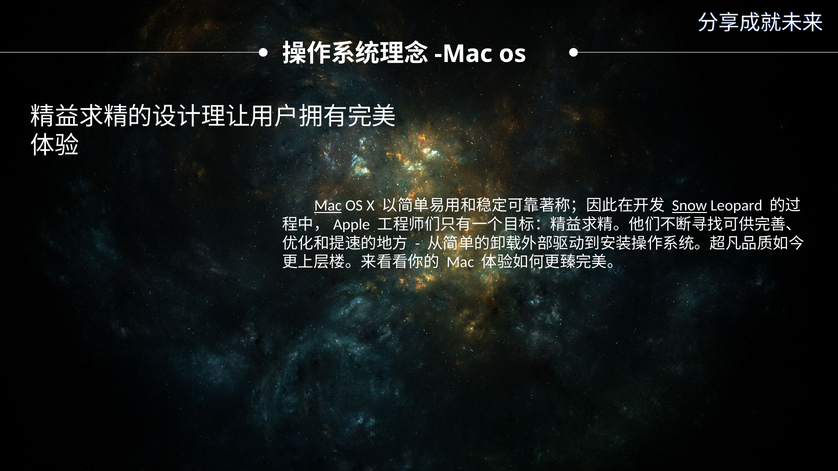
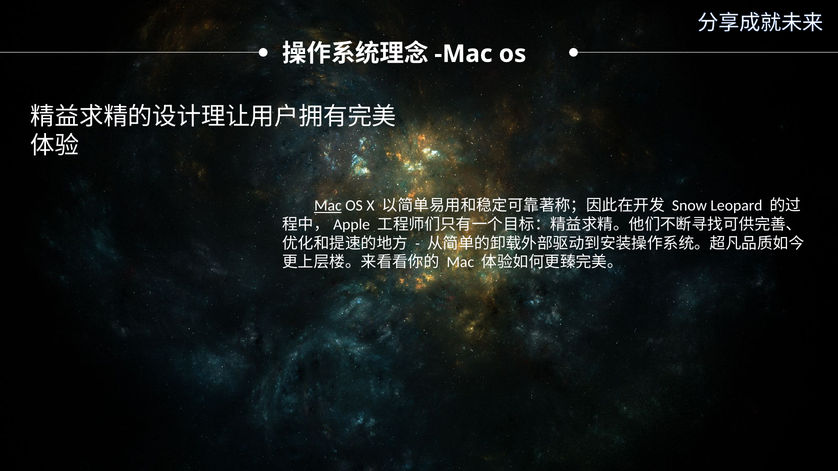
Snow underline: present -> none (689, 206)
